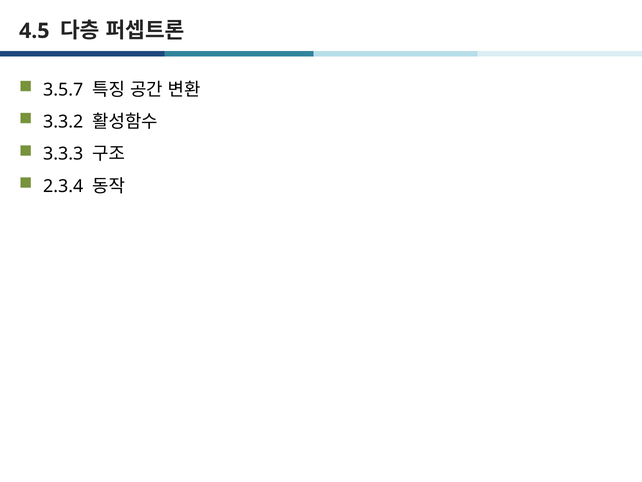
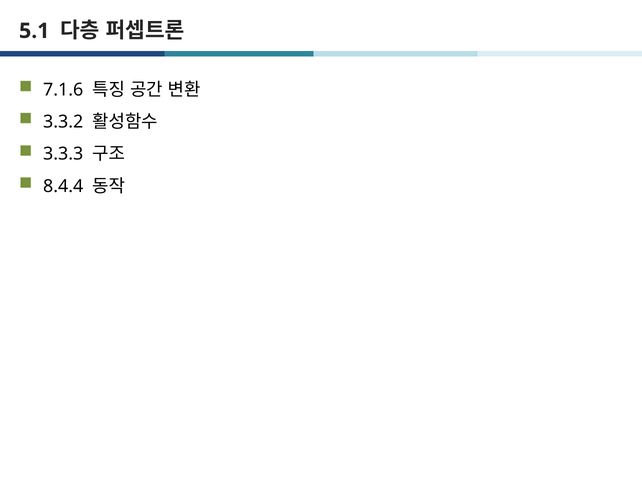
4.5: 4.5 -> 5.1 (34, 31)
3.5.7: 3.5.7 -> 7.1.6 (63, 90)
2.3.4: 2.3.4 -> 8.4.4 (63, 186)
